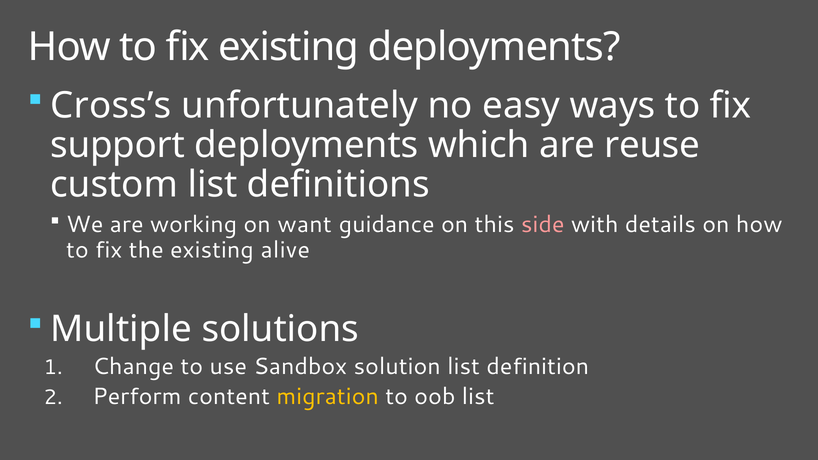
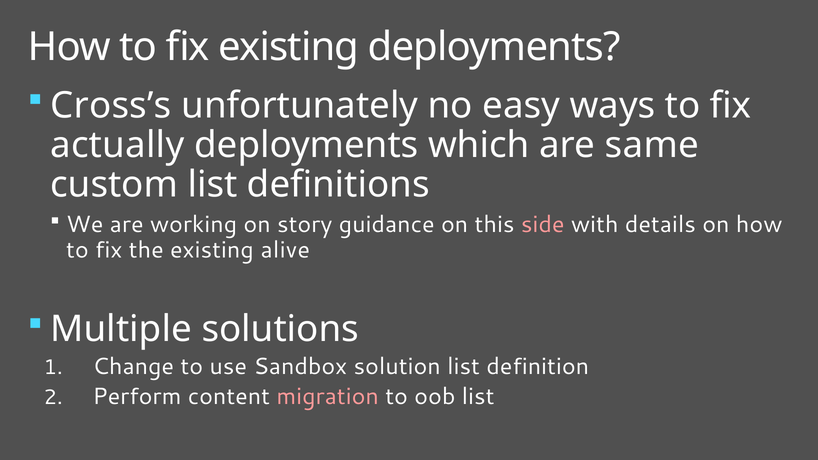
support: support -> actually (117, 145)
reuse: reuse -> same (652, 145)
want: want -> story (305, 225)
migration colour: yellow -> pink (328, 397)
